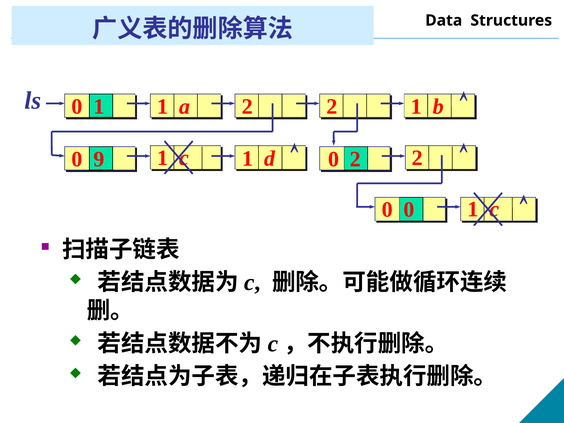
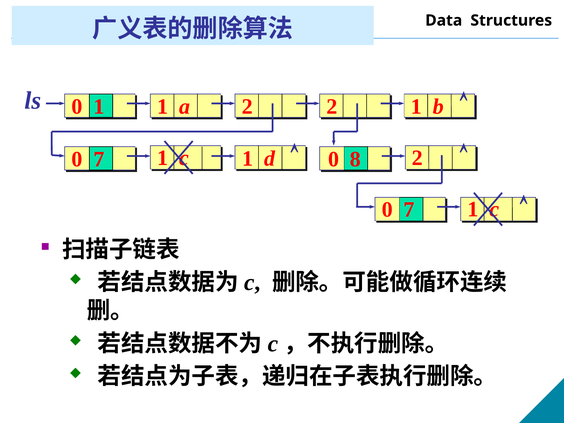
9: 9 -> 7 (99, 159)
0 2: 2 -> 8 (355, 159)
0: 0 -> 7 (409, 209)
